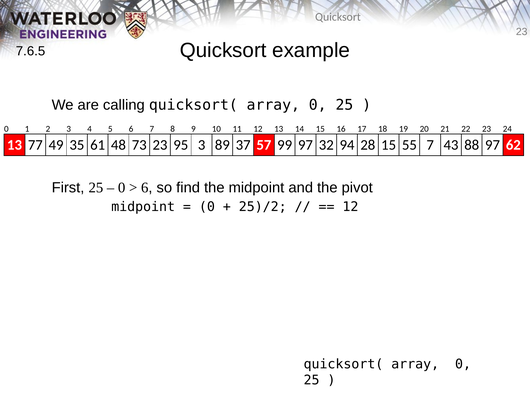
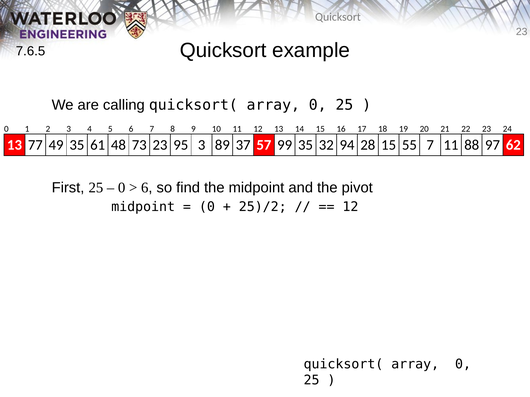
99 97: 97 -> 35 (305, 145)
7 43: 43 -> 11 (451, 145)
